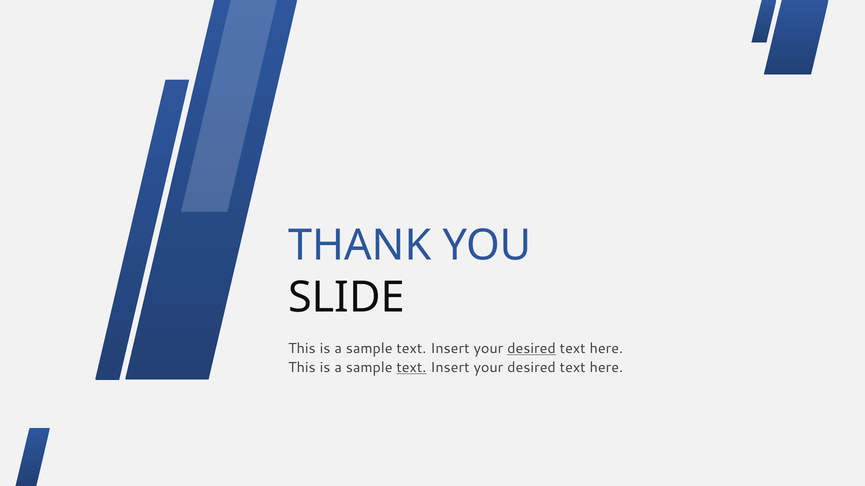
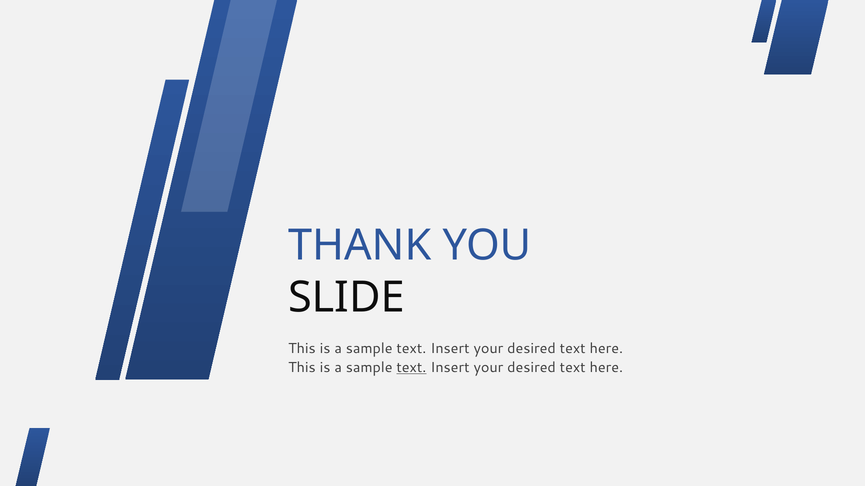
desired underline: present -> none (532, 349)
